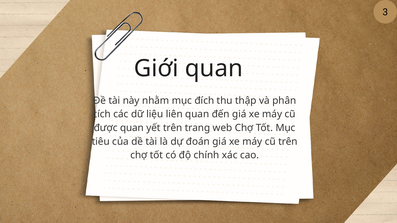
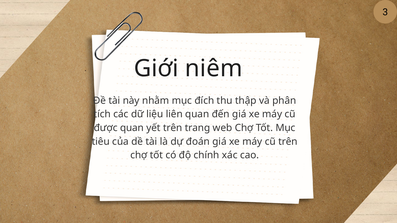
Giới quan: quan -> niêm (214, 69)
